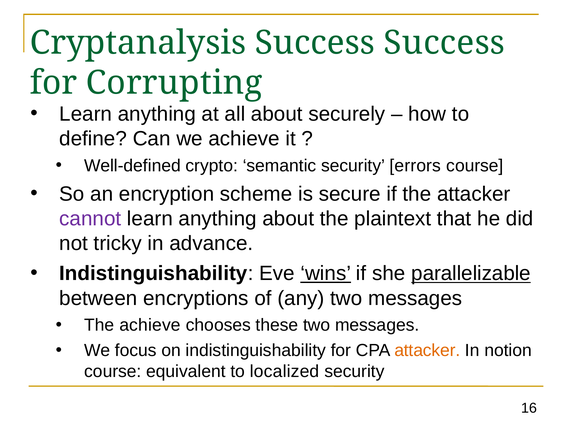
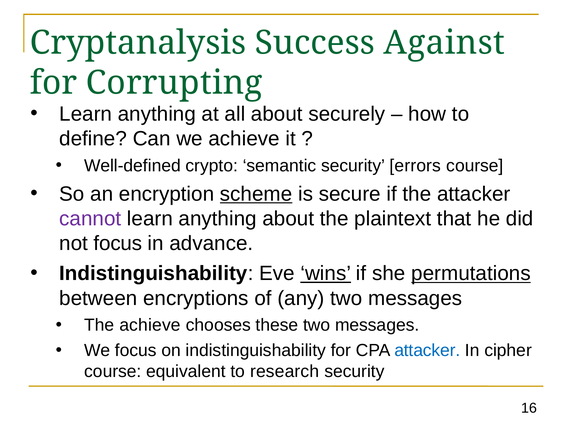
Success Success: Success -> Against (444, 43)
scheme underline: none -> present (256, 194)
not tricky: tricky -> focus (118, 244)
parallelizable: parallelizable -> permutations (471, 273)
attacker colour: orange -> blue (427, 351)
notion: notion -> cipher (508, 351)
localized: localized -> research (285, 372)
